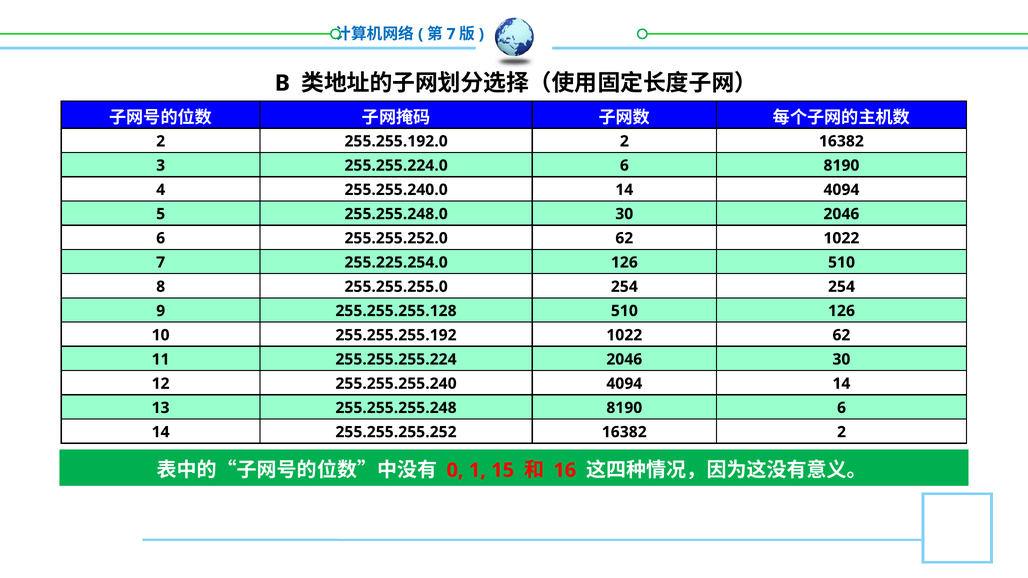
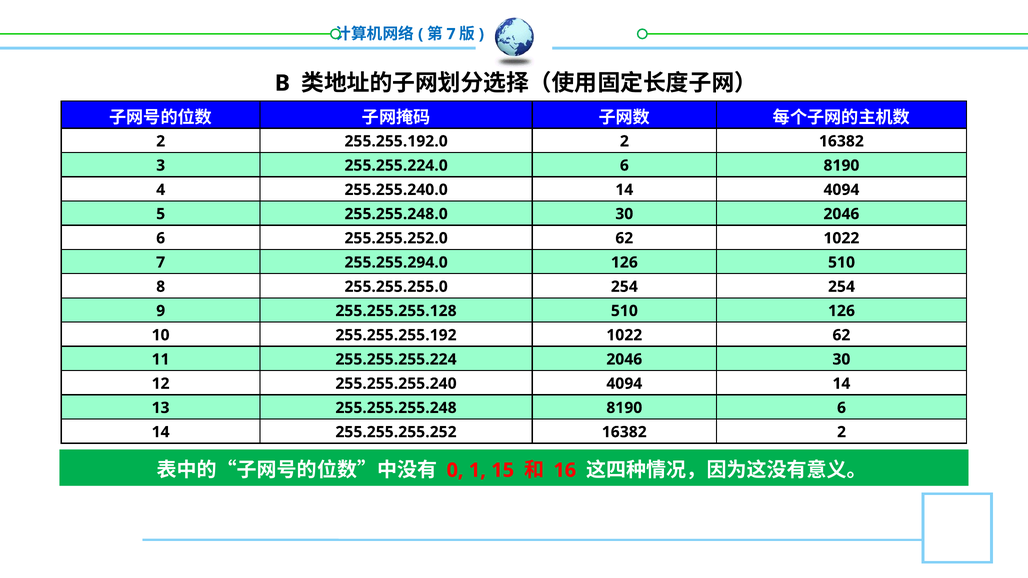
255.225.254.0: 255.225.254.0 -> 255.255.294.0 (396, 263)
